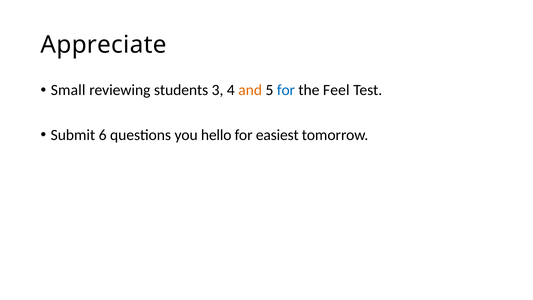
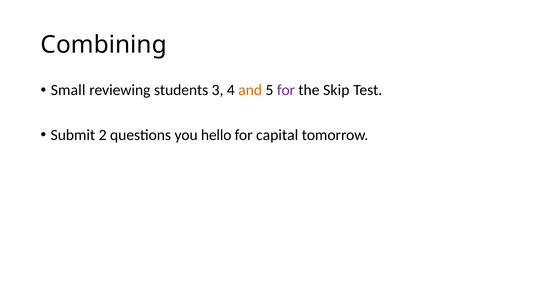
Appreciate: Appreciate -> Combining (104, 45)
for colour: blue -> purple (286, 90)
Feel: Feel -> Skip (336, 90)
6: 6 -> 2 (103, 135)
easiest: easiest -> capital (277, 135)
